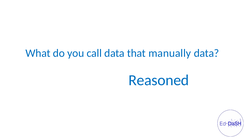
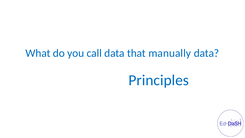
Reasoned: Reasoned -> Principles (159, 80)
